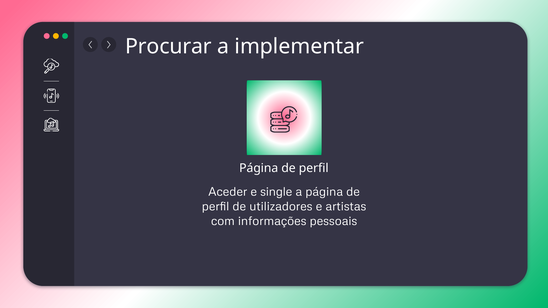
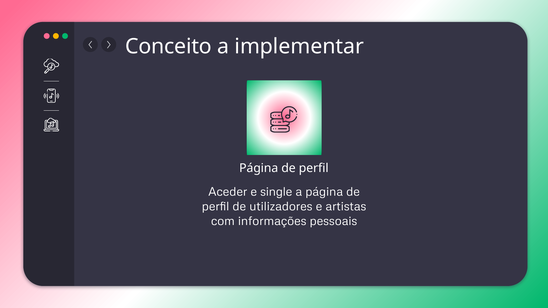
Procurar: Procurar -> Conceito (169, 47)
